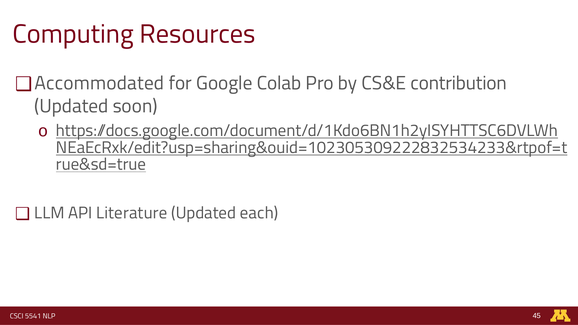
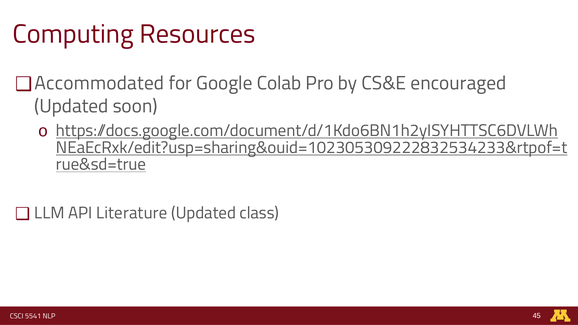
contribution: contribution -> encouraged (459, 83)
each: each -> class (259, 213)
